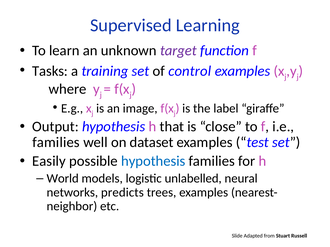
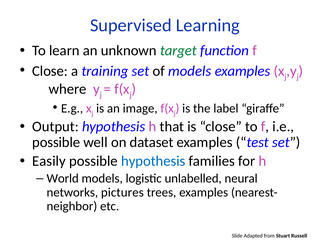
target colour: purple -> green (178, 51)
Tasks: Tasks -> Close (50, 71)
of control: control -> models (190, 71)
families: families -> possible (56, 143)
predicts: predicts -> pictures (122, 193)
